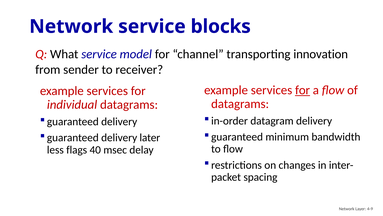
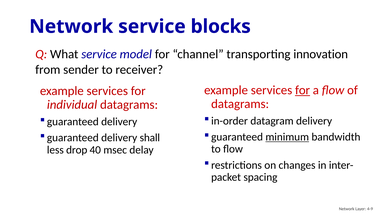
minimum underline: none -> present (287, 137)
later: later -> shall (150, 137)
flags: flags -> drop (77, 149)
